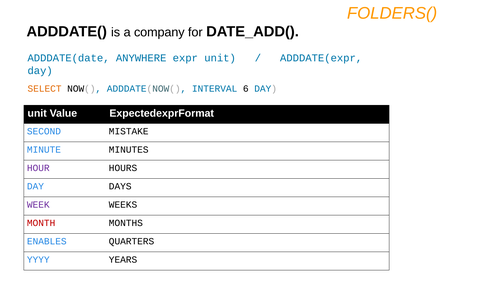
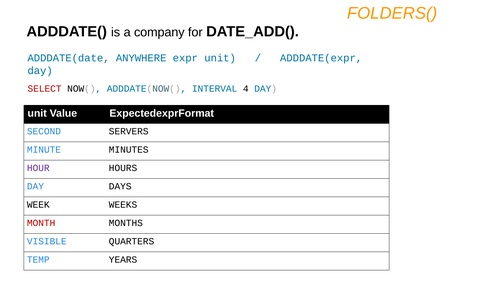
SELECT colour: orange -> red (45, 88)
6: 6 -> 4 (246, 88)
MISTAKE: MISTAKE -> SERVERS (129, 131)
WEEK colour: purple -> black (38, 204)
ENABLES: ENABLES -> VISIBLE (47, 241)
YYYY: YYYY -> TEMP (38, 259)
